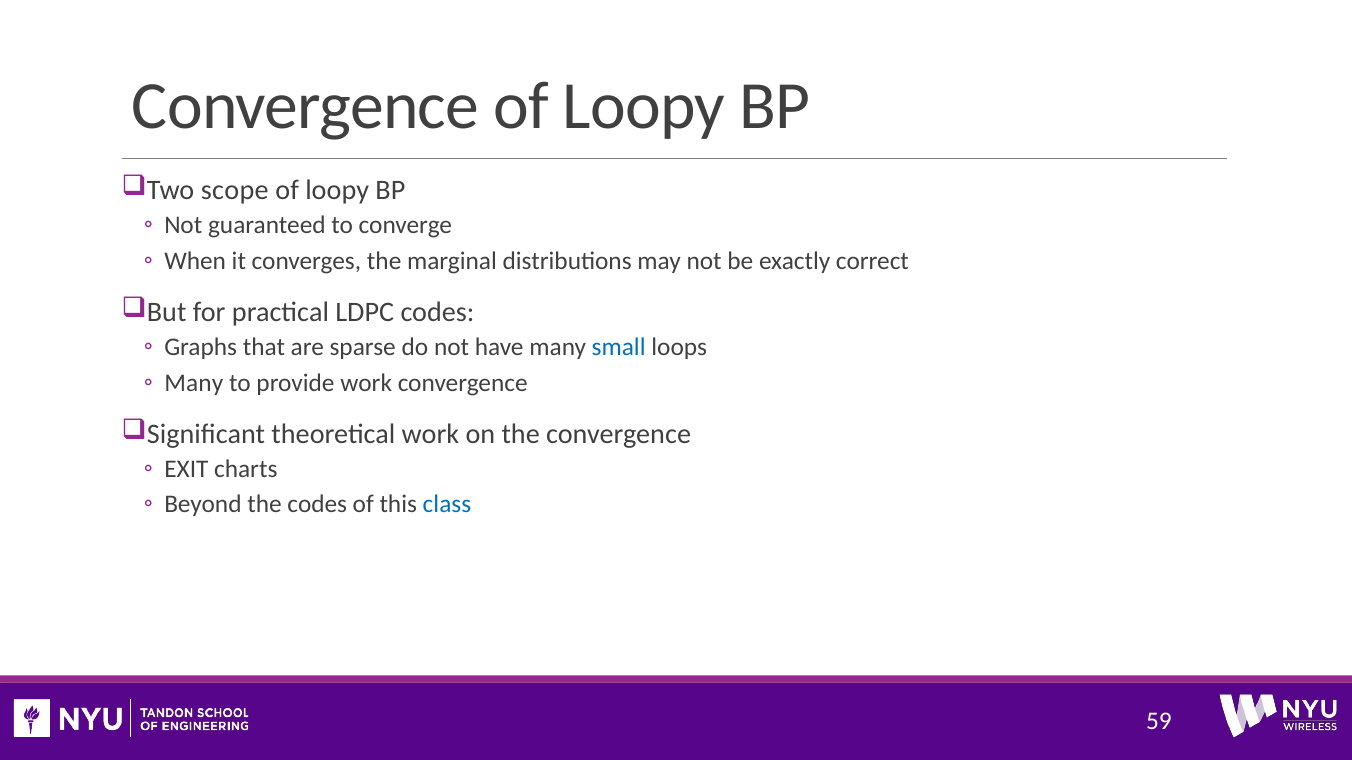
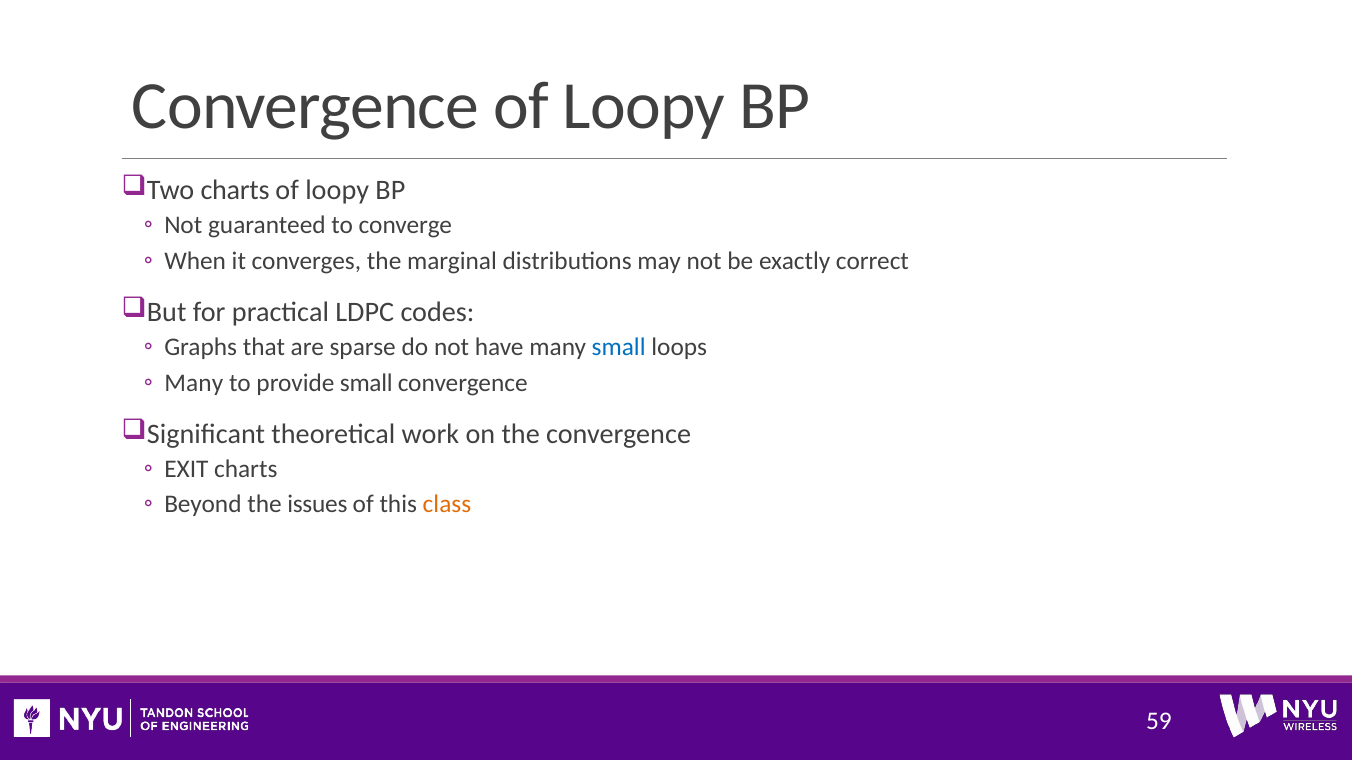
Two scope: scope -> charts (235, 191)
provide work: work -> small (366, 383)
the codes: codes -> issues (317, 505)
class colour: blue -> orange (447, 505)
